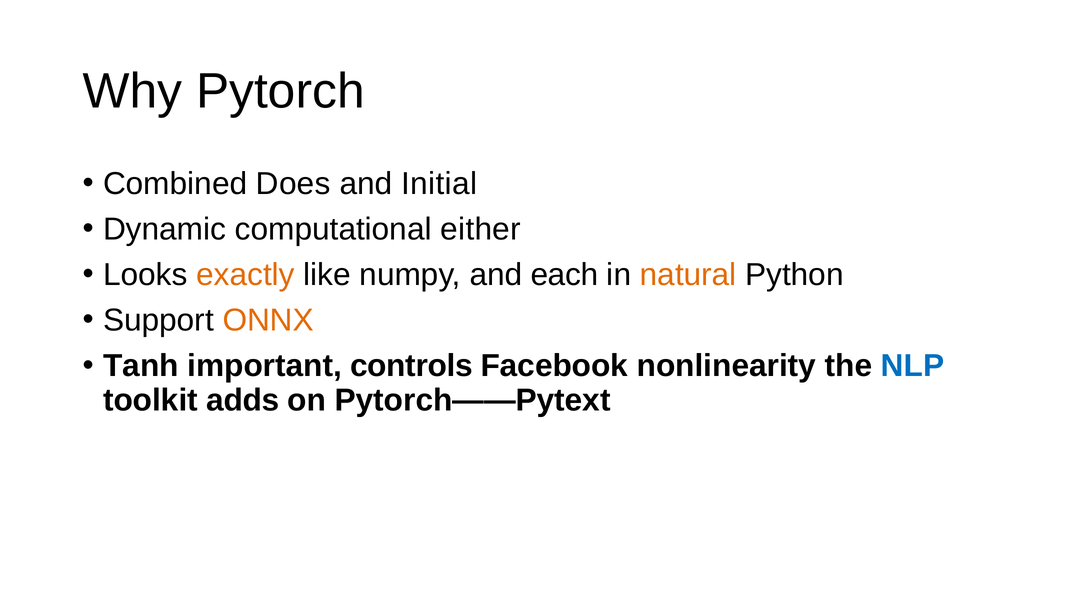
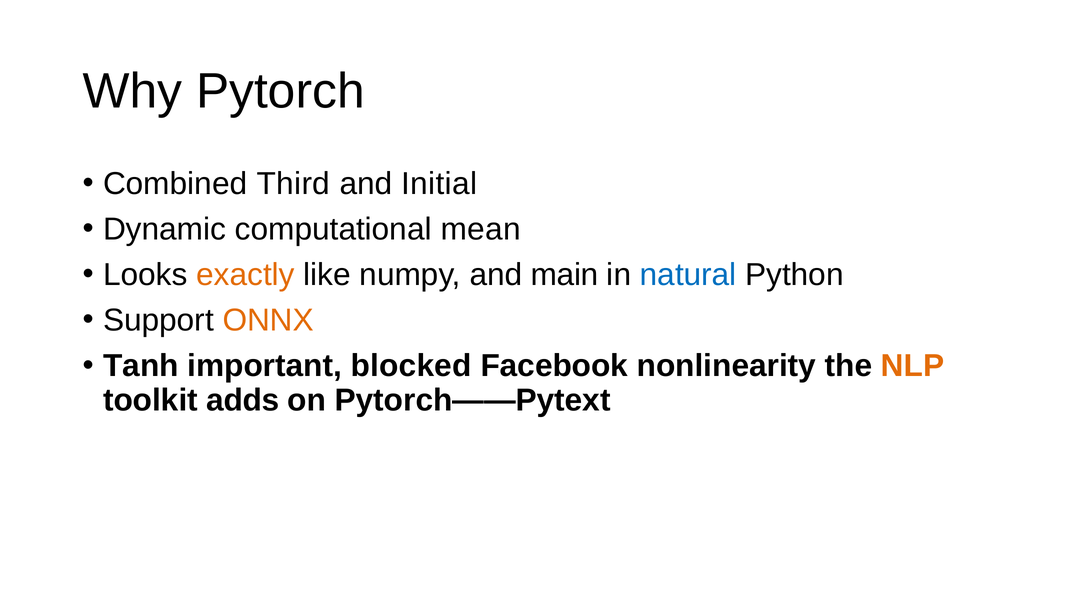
Does: Does -> Third (293, 184)
either: either -> mean (481, 229)
each: each -> main (565, 275)
natural colour: orange -> blue (688, 275)
controls: controls -> blocked (411, 366)
NLP colour: blue -> orange (912, 366)
